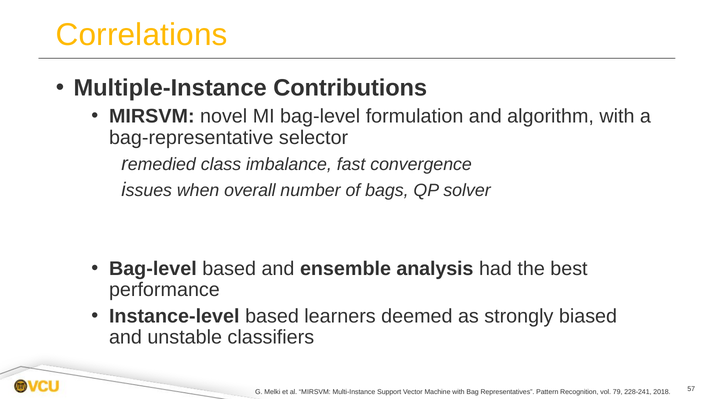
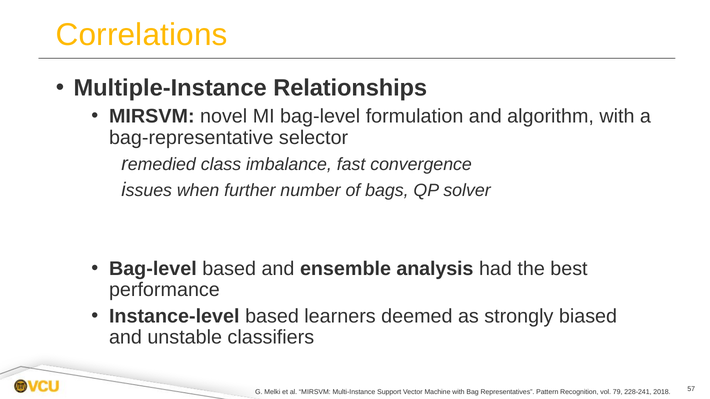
Contributions: Contributions -> Relationships (350, 88)
overall: overall -> further (250, 191)
